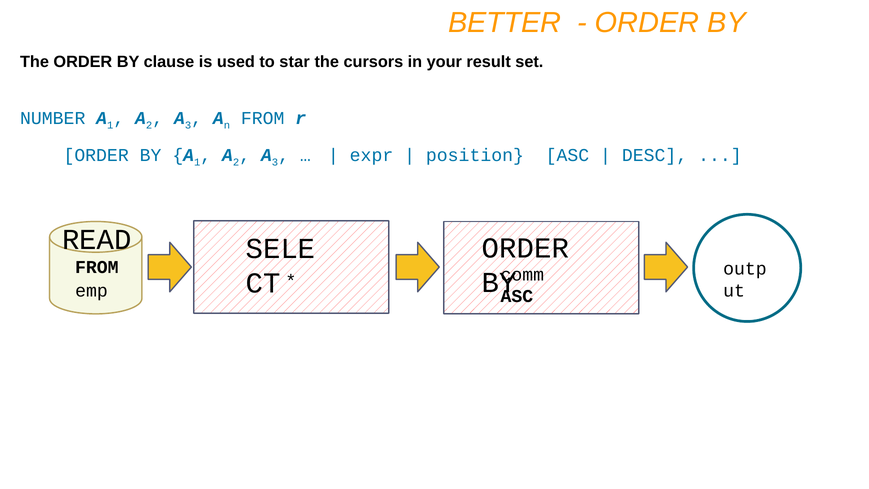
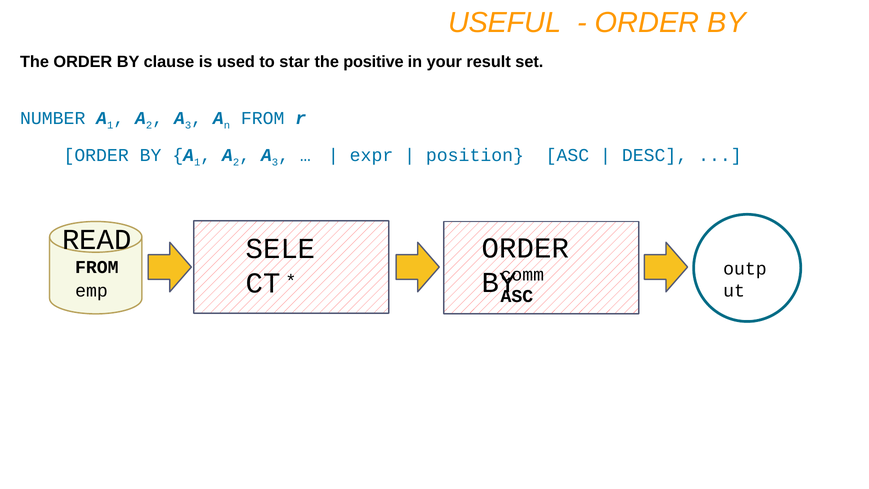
BETTER: BETTER -> USEFUL (505, 23)
cursors: cursors -> positive (373, 62)
